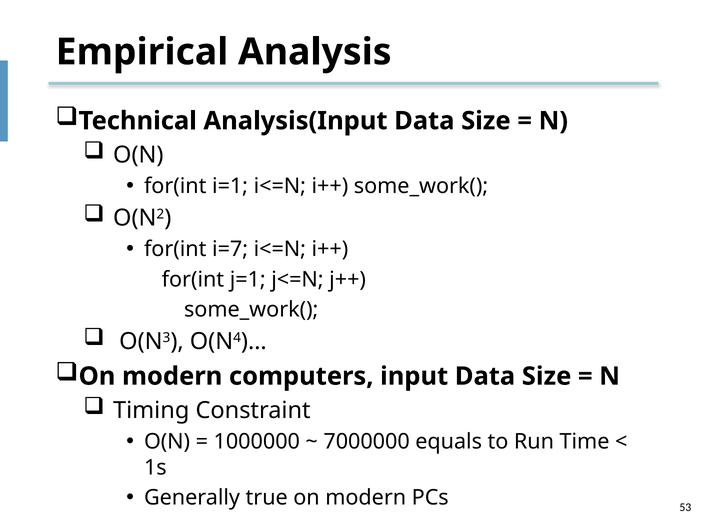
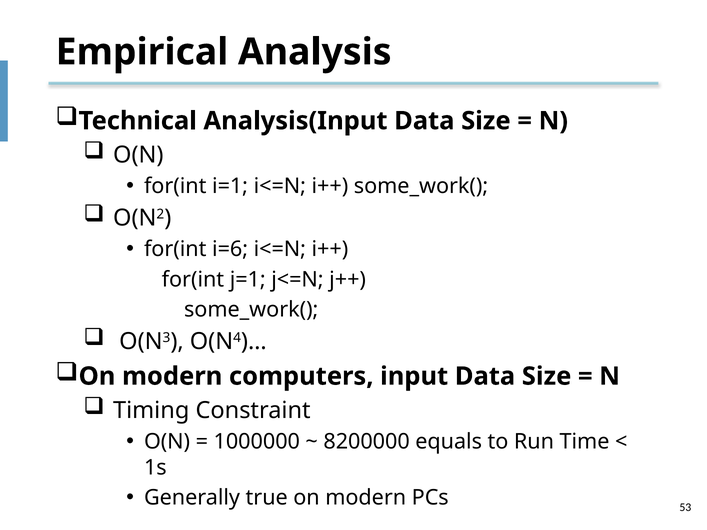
i=7: i=7 -> i=6 (230, 249)
7000000: 7000000 -> 8200000 (367, 442)
